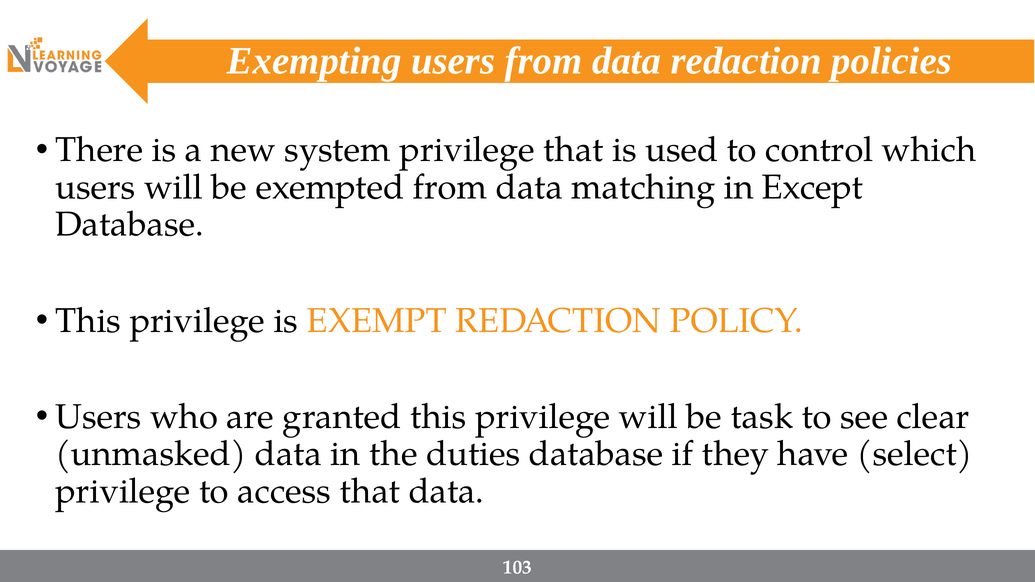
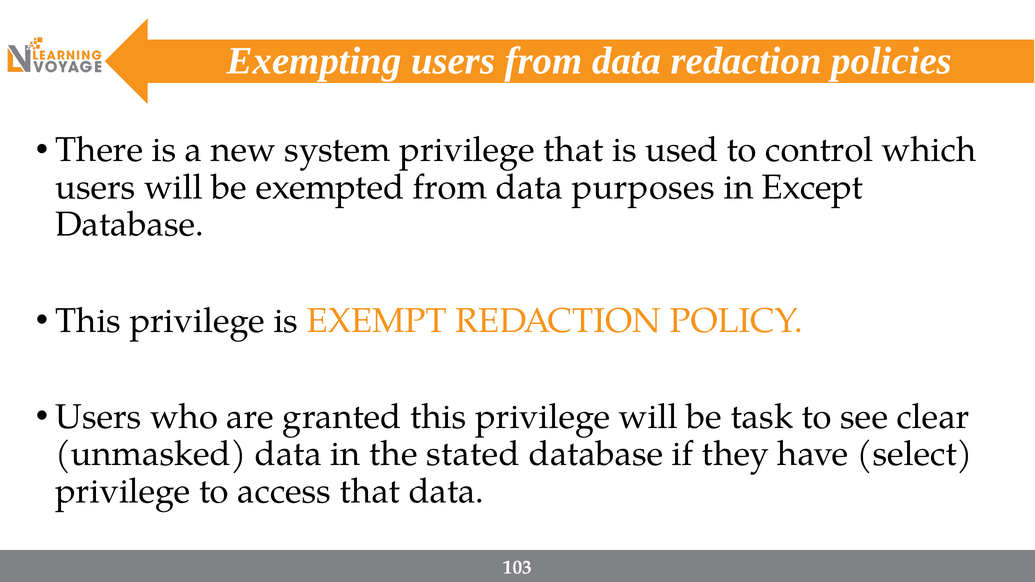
matching: matching -> purposes (643, 187)
duties: duties -> stated (473, 454)
